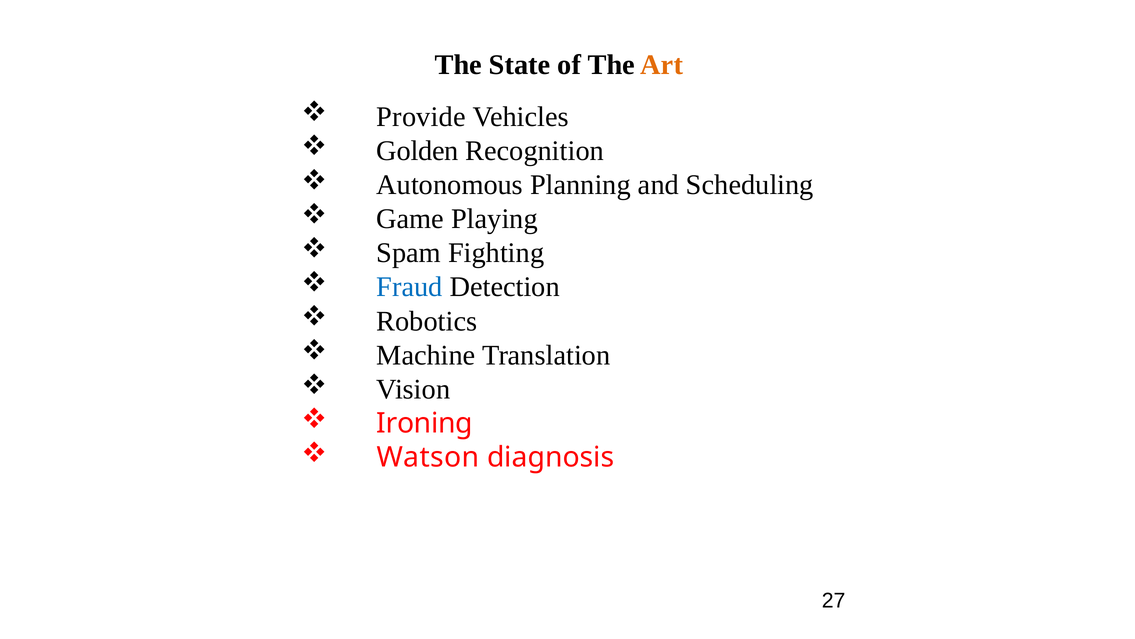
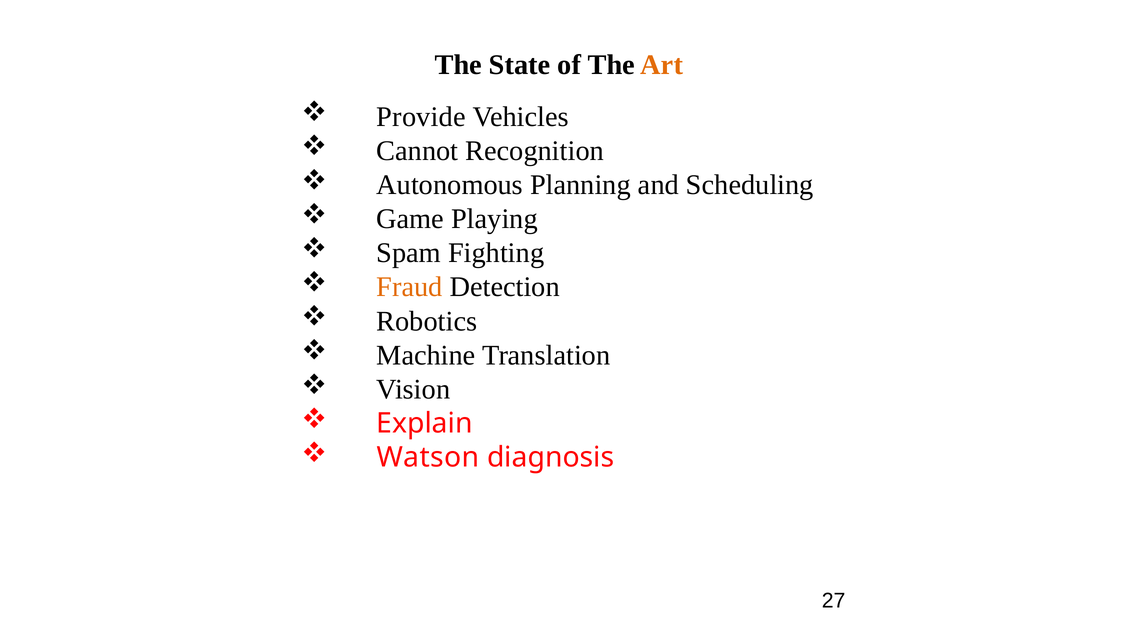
Golden: Golden -> Cannot (417, 151)
Fraud colour: blue -> orange (409, 287)
Ironing: Ironing -> Explain (424, 423)
